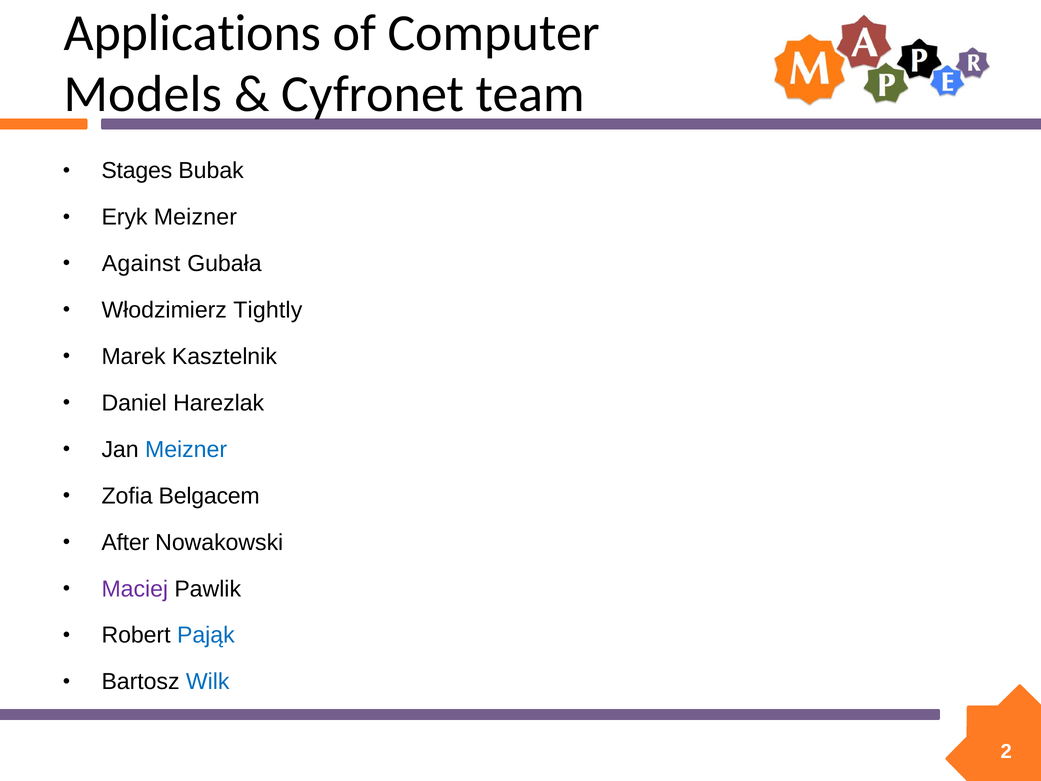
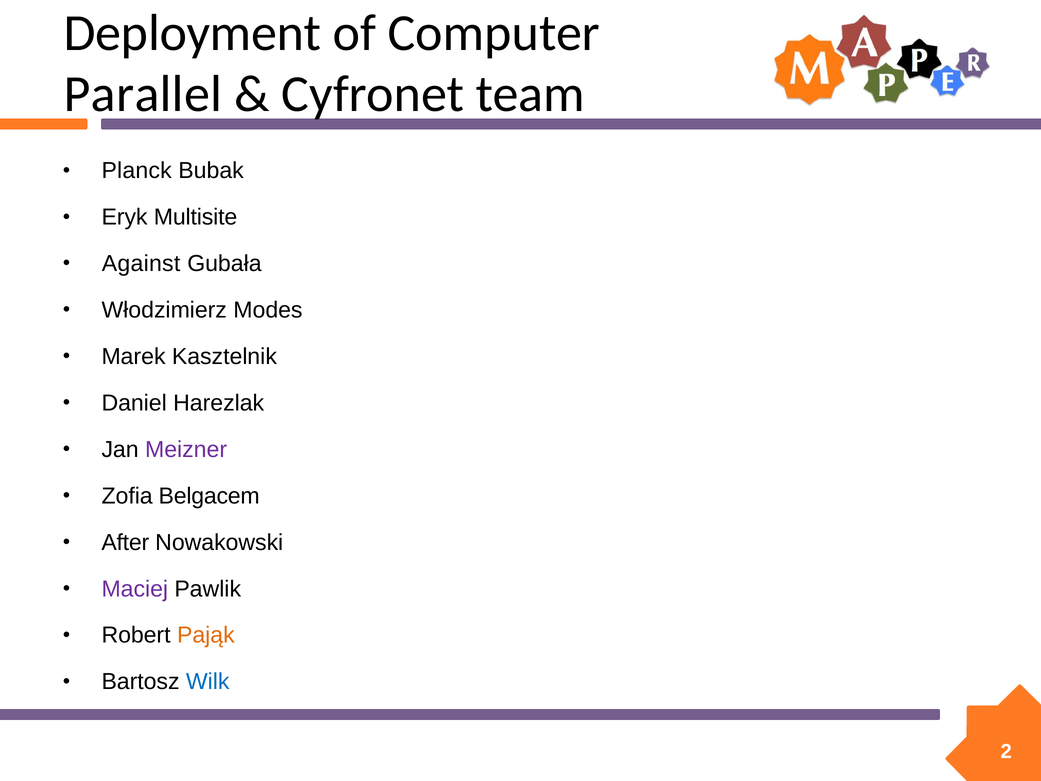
Applications: Applications -> Deployment (192, 33)
Models: Models -> Parallel (143, 94)
Stages: Stages -> Planck (137, 171)
Eryk Meizner: Meizner -> Multisite (196, 217)
Tightly: Tightly -> Modes (268, 310)
Meizner colour: blue -> purple (186, 449)
Pająk colour: blue -> orange (206, 635)
